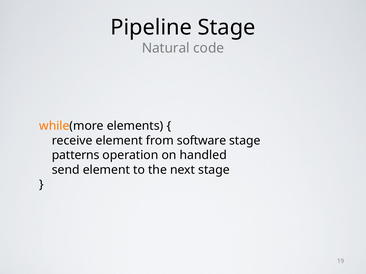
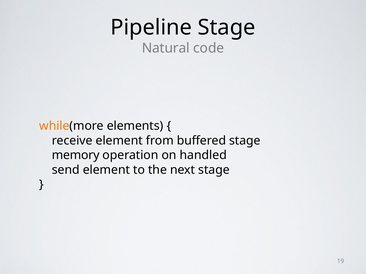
software: software -> buffered (201, 141)
patterns: patterns -> memory (76, 155)
